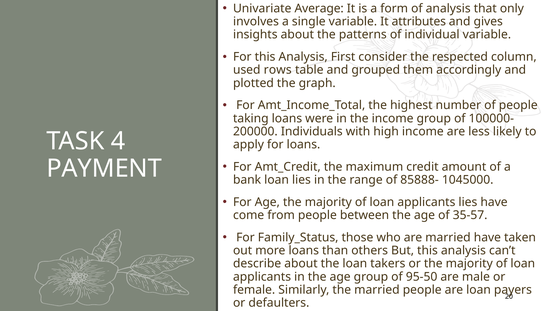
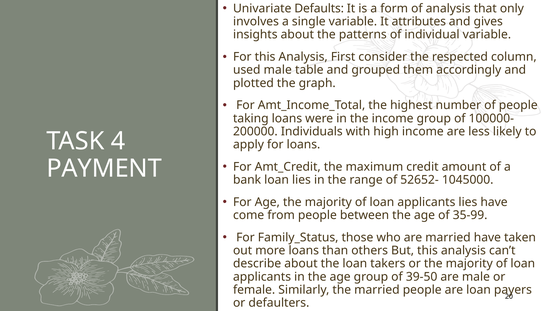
Average: Average -> Defaults (319, 9)
used rows: rows -> male (278, 70)
85888-: 85888- -> 52652- (420, 180)
35-57: 35-57 -> 35-99 (470, 215)
95-50: 95-50 -> 39-50 (422, 276)
